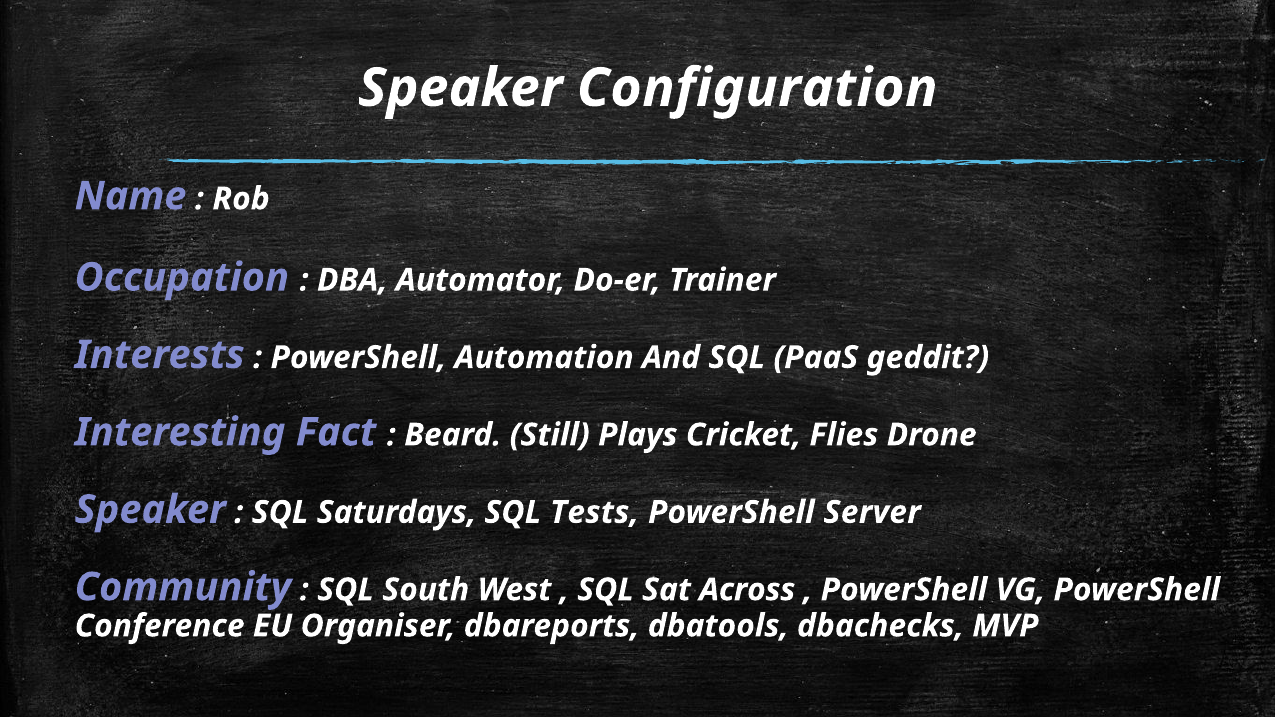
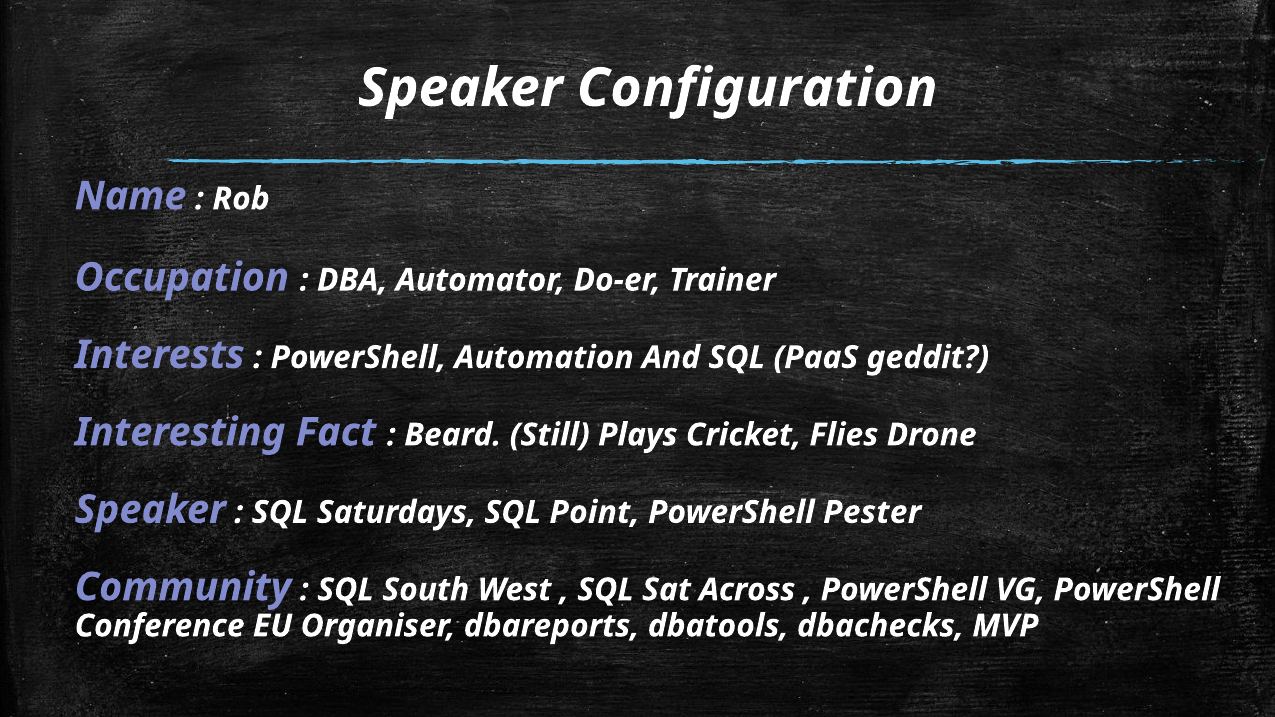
Tests: Tests -> Point (594, 512)
Server: Server -> Pester (872, 512)
